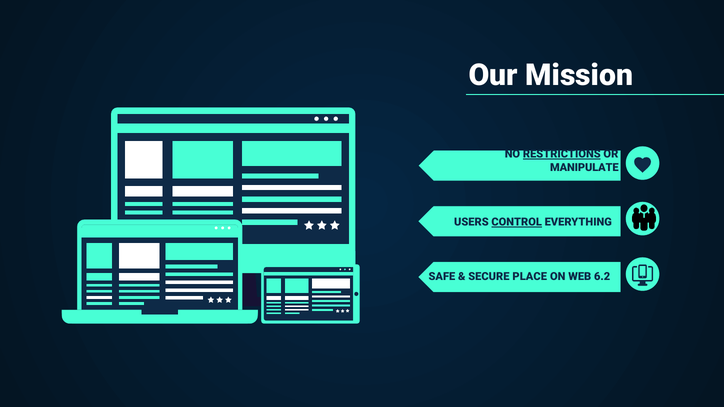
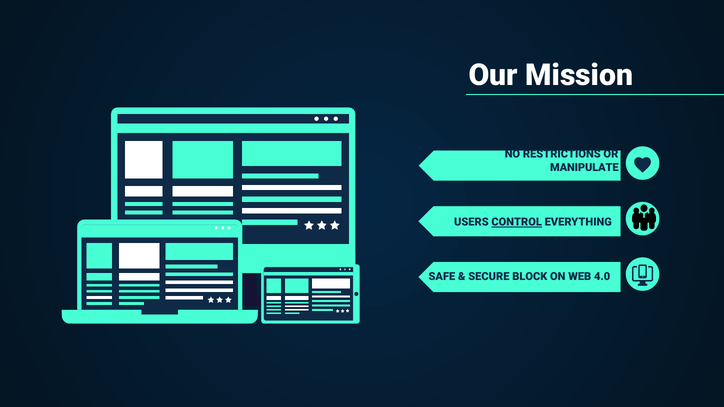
RESTRICTIONS underline: present -> none (562, 154)
PLACE: PLACE -> BLOCK (530, 277)
6.2: 6.2 -> 4.0 (602, 277)
